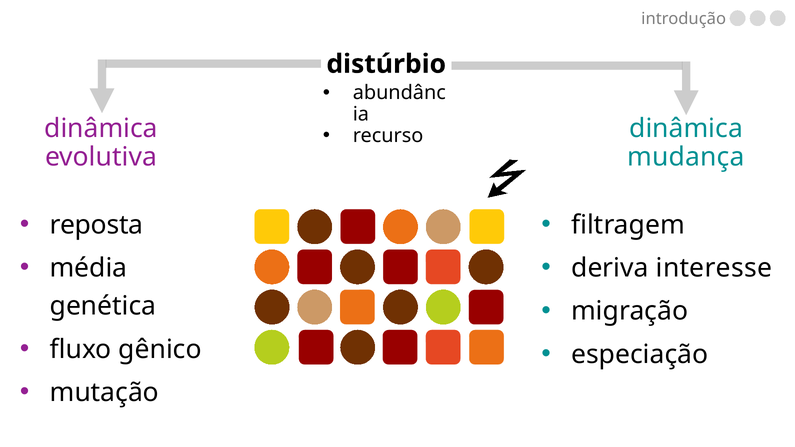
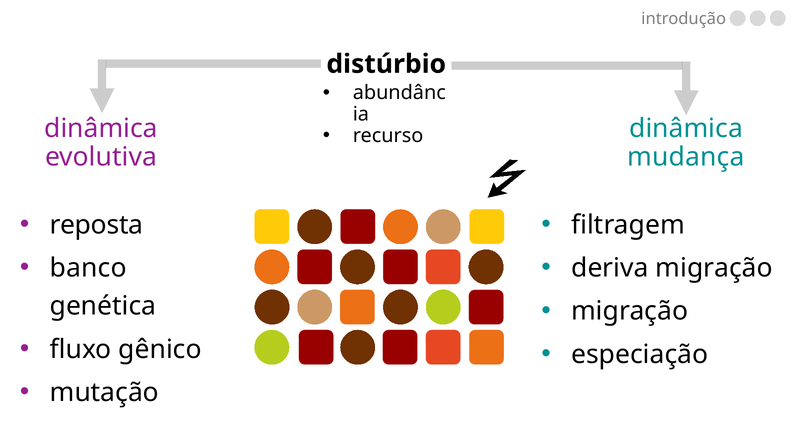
média: média -> banco (88, 268)
deriva interesse: interesse -> migração (714, 268)
